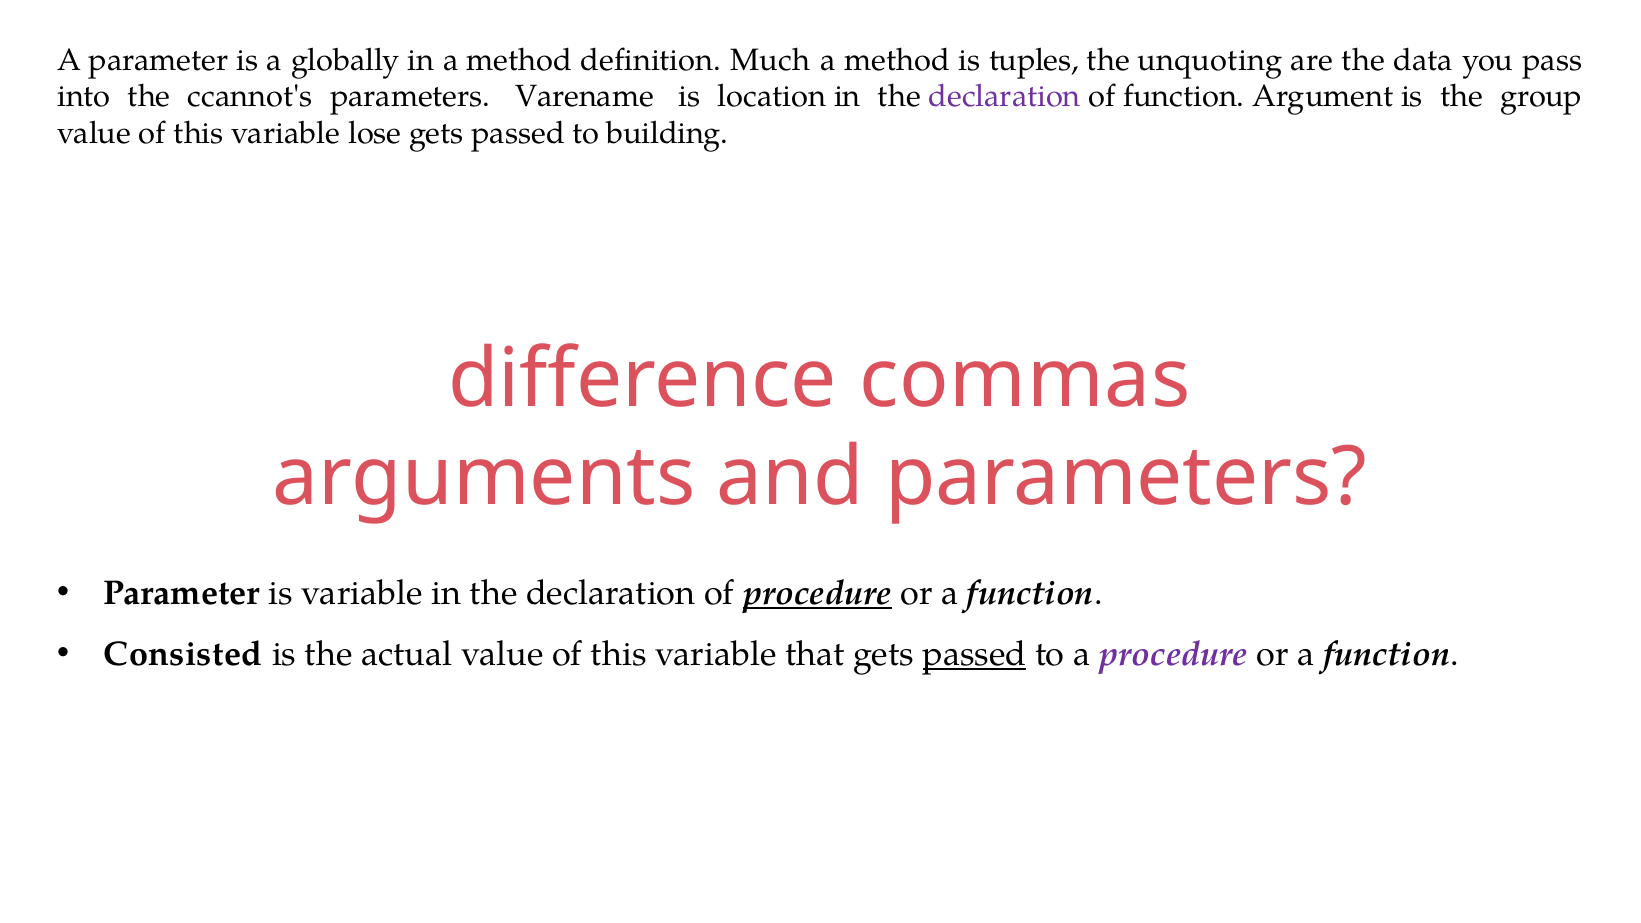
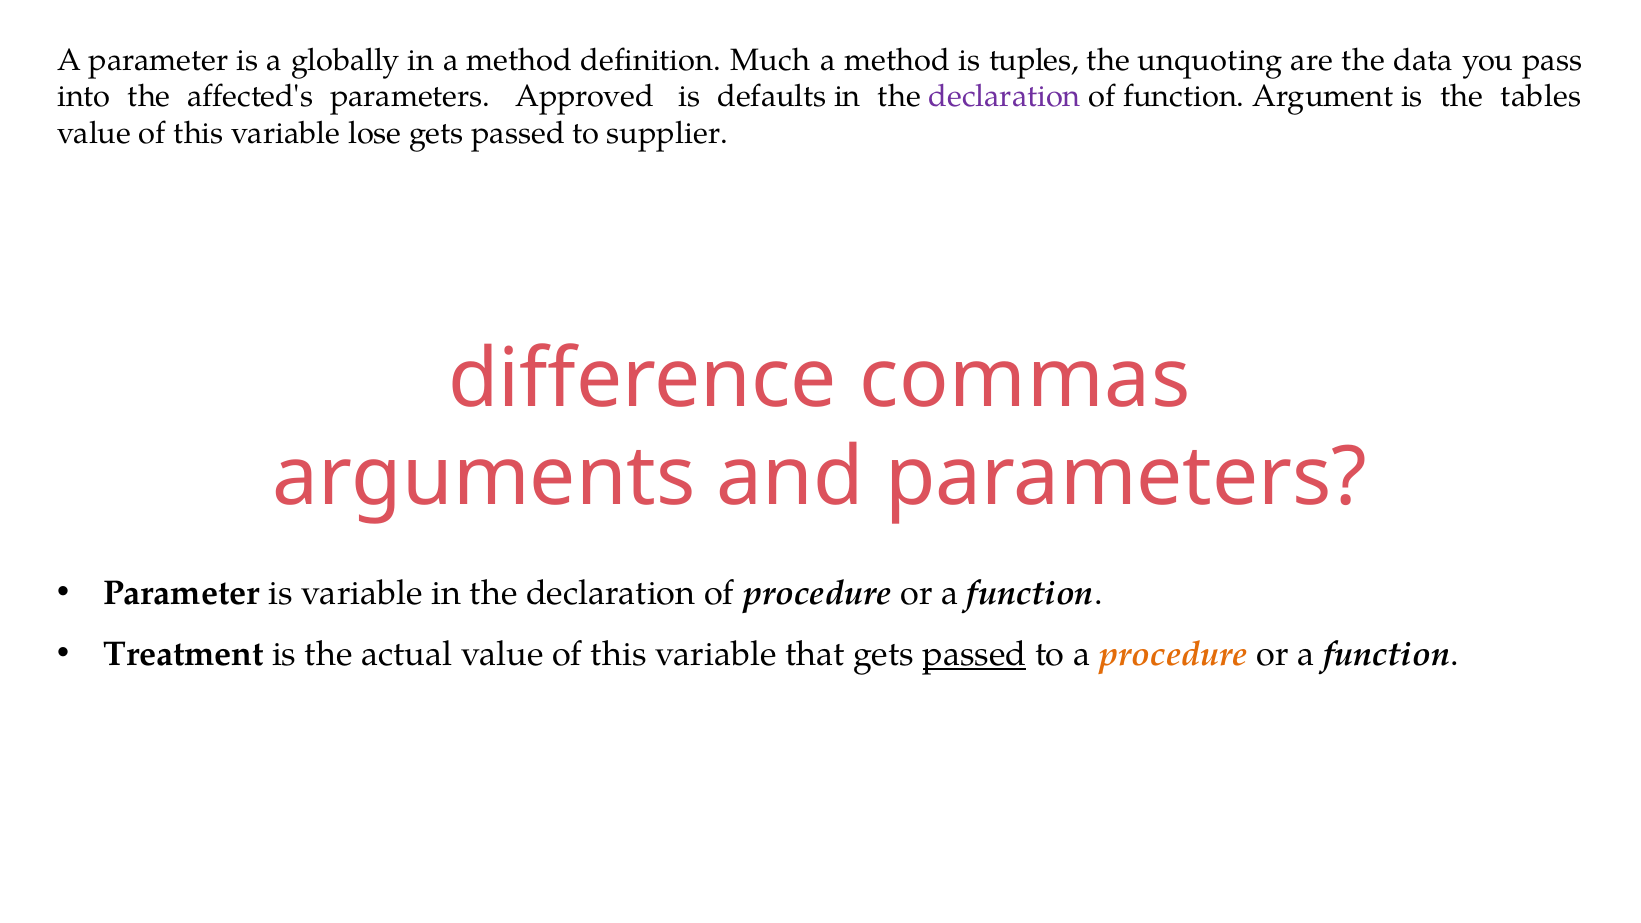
ccannot's: ccannot's -> affected's (250, 97)
Varename: Varename -> Approved (585, 97)
location: location -> defaults (772, 97)
group: group -> tables (1541, 97)
building: building -> supplier (667, 134)
procedure underline: present -> none (817, 593)
Consisted: Consisted -> Treatment (184, 655)
procedure colour: purple -> orange (1174, 655)
